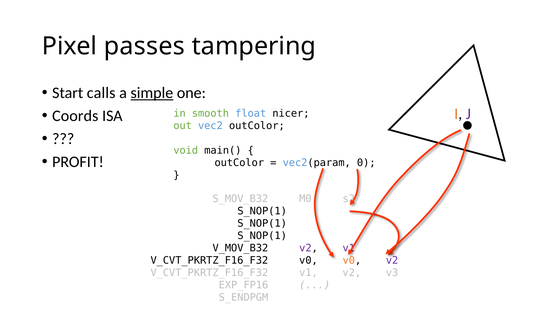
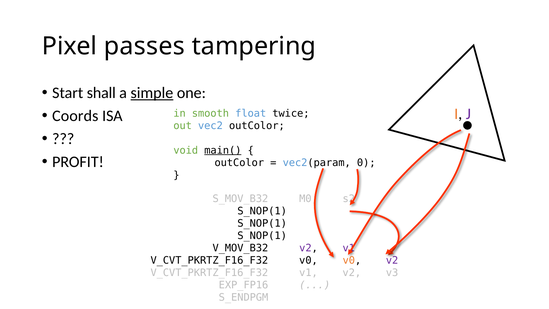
calls: calls -> shall (101, 93)
nicer: nicer -> twice (291, 113)
main( underline: none -> present (223, 150)
